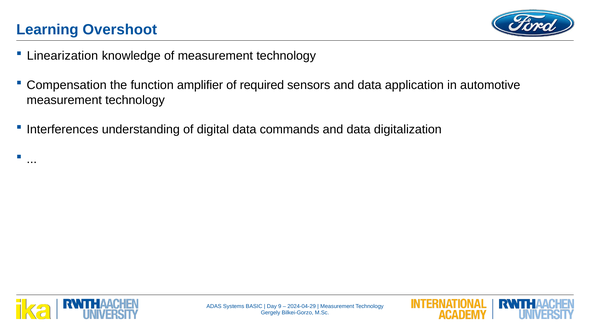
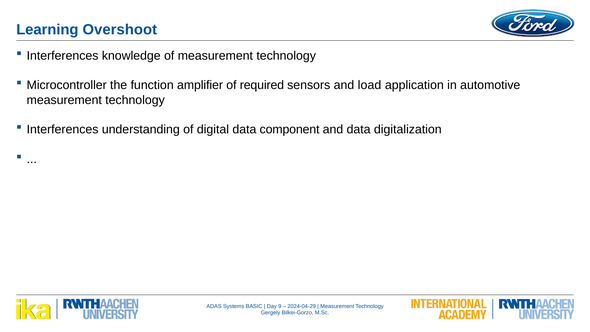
Linearization: Linearization -> Interferences (63, 56)
Compensation: Compensation -> Microcontroller (67, 85)
sensors and data: data -> load (370, 85)
commands: commands -> component (290, 129)
